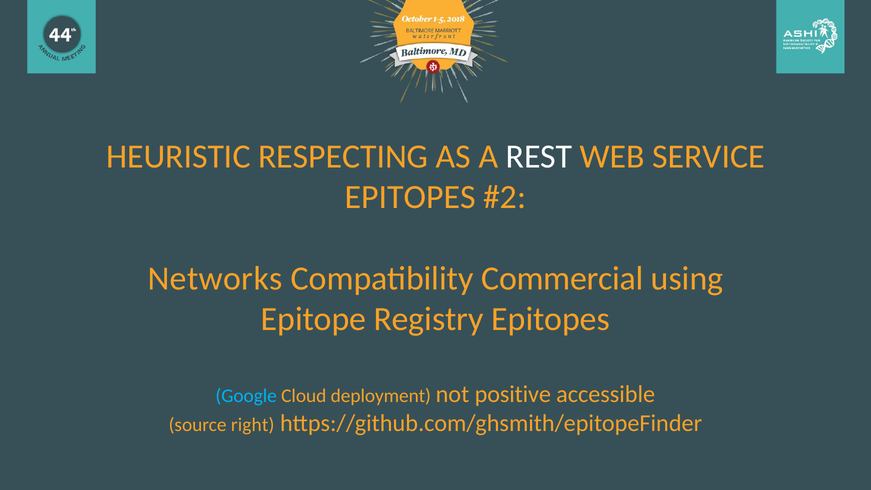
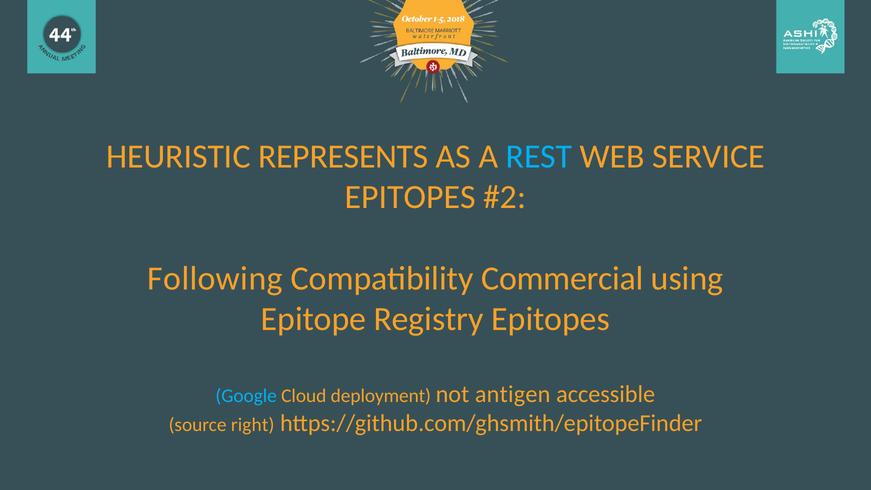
RESPECTING: RESPECTING -> REPRESENTS (343, 157)
REST colour: white -> light blue (539, 157)
Networks: Networks -> Following (215, 279)
positive: positive -> antigen (513, 394)
